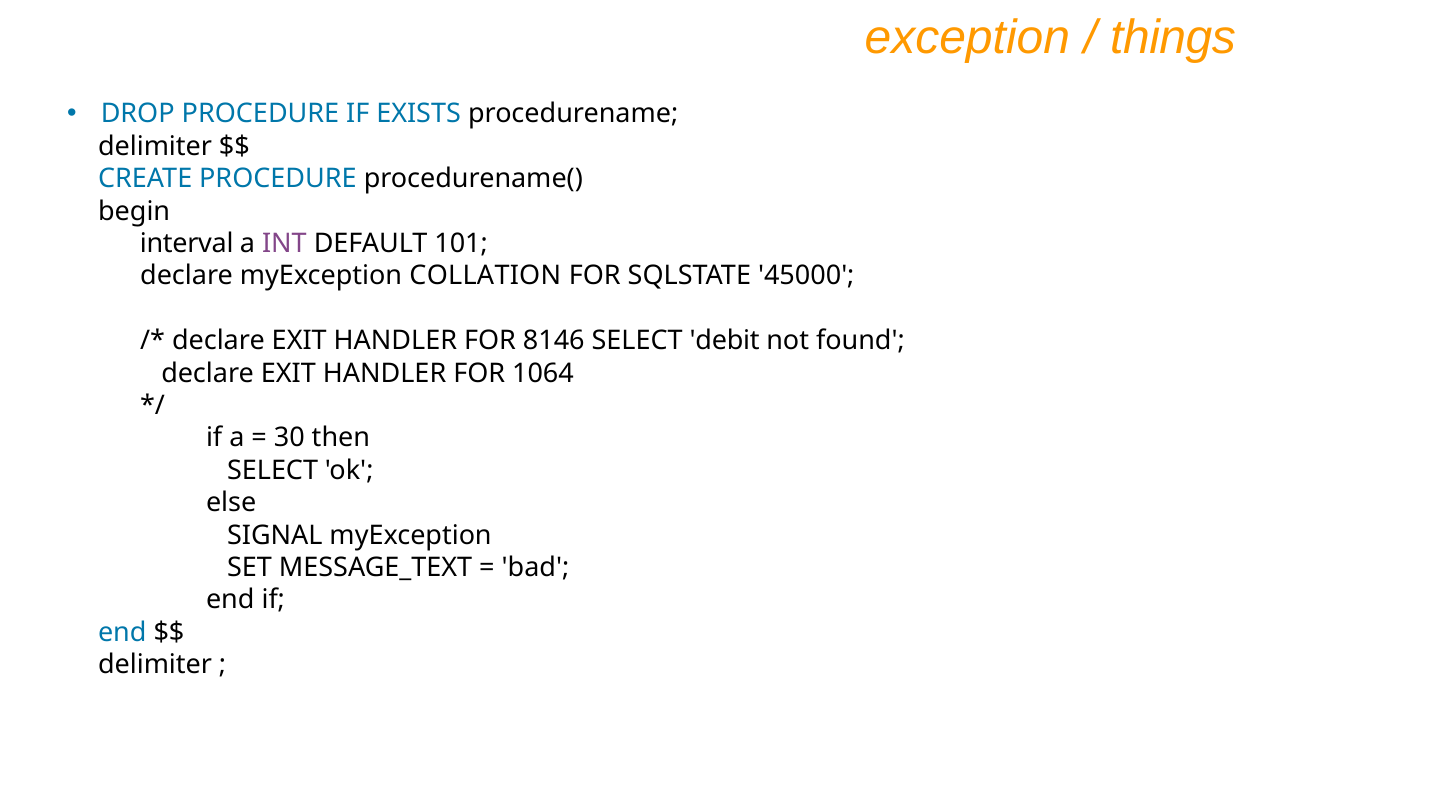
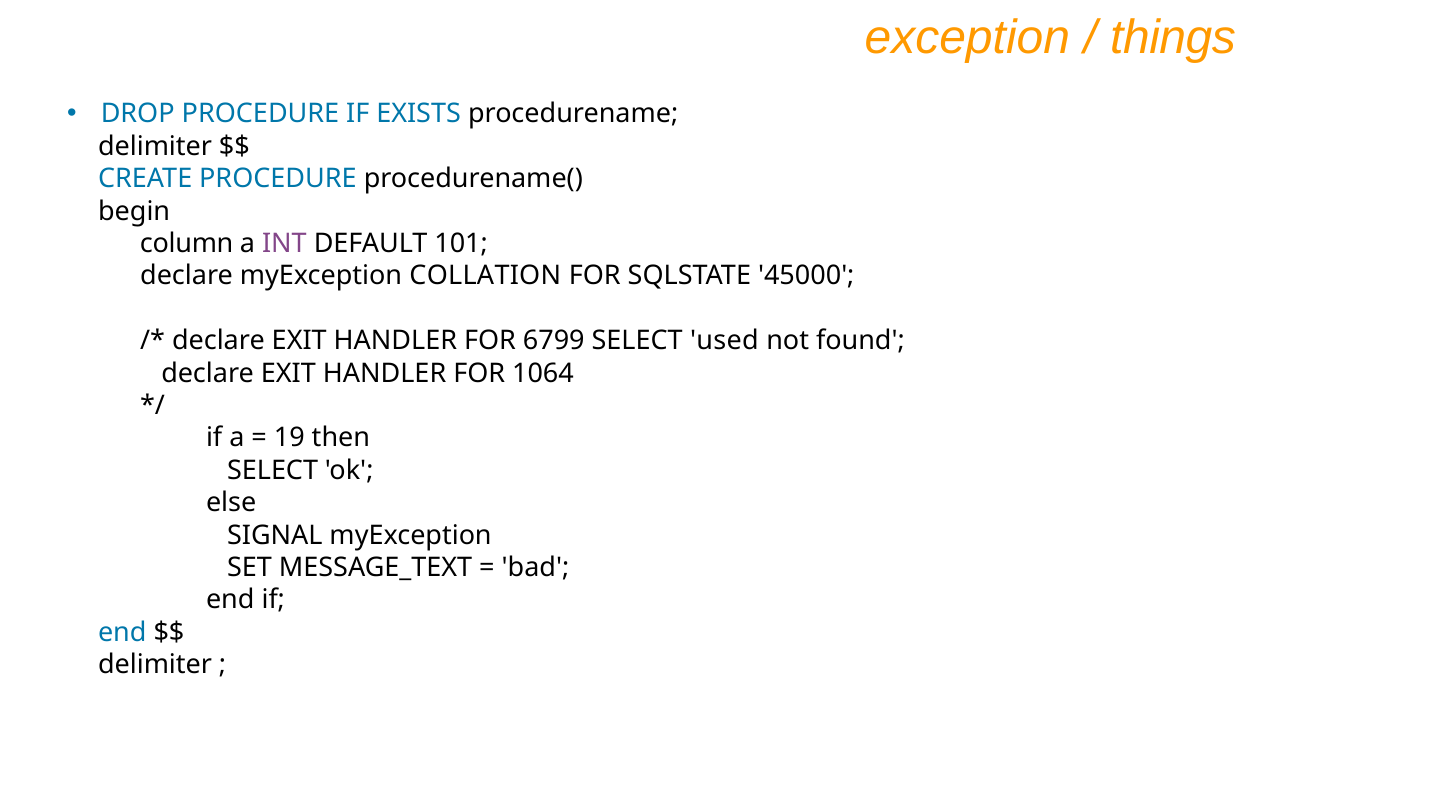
interval: interval -> column (187, 244)
8146: 8146 -> 6799 (554, 341)
debit: debit -> used (724, 341)
30: 30 -> 19 (289, 438)
